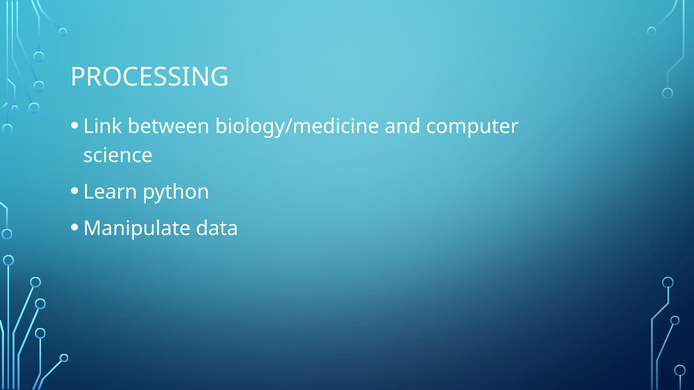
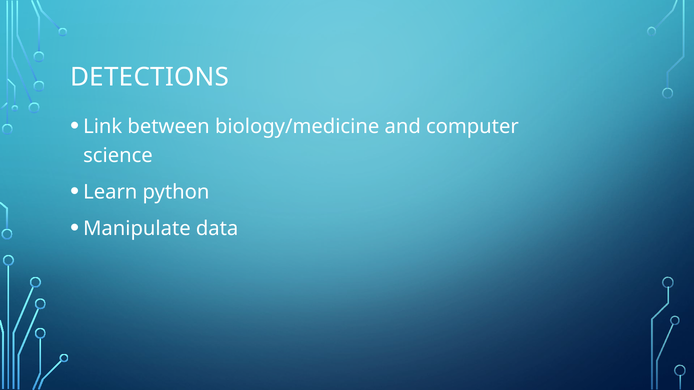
PROCESSING: PROCESSING -> DETECTIONS (150, 77)
